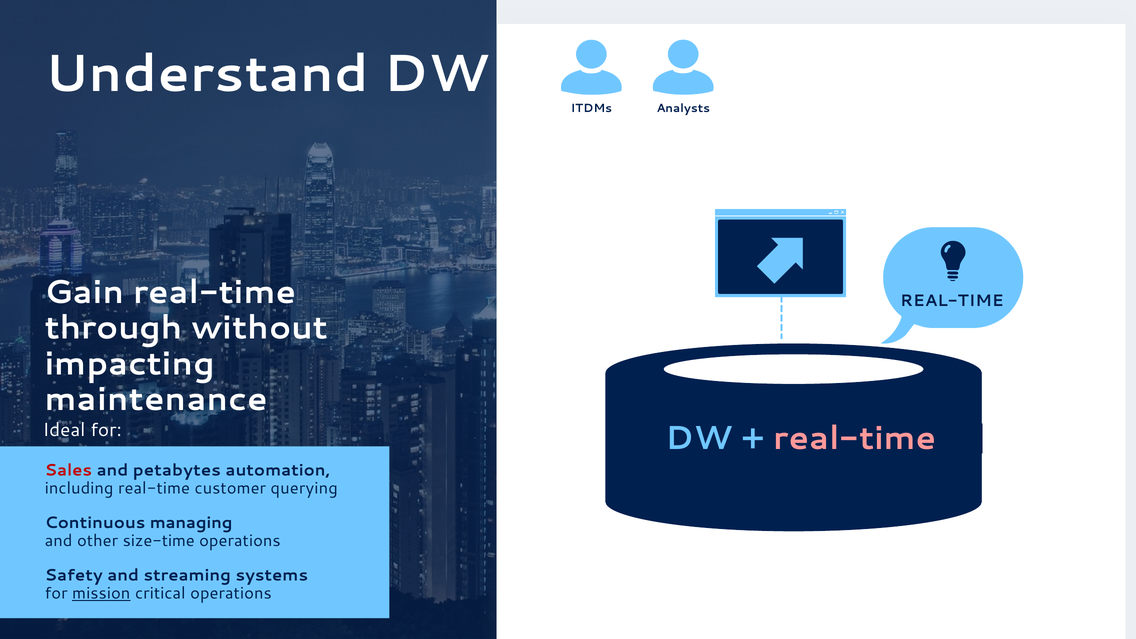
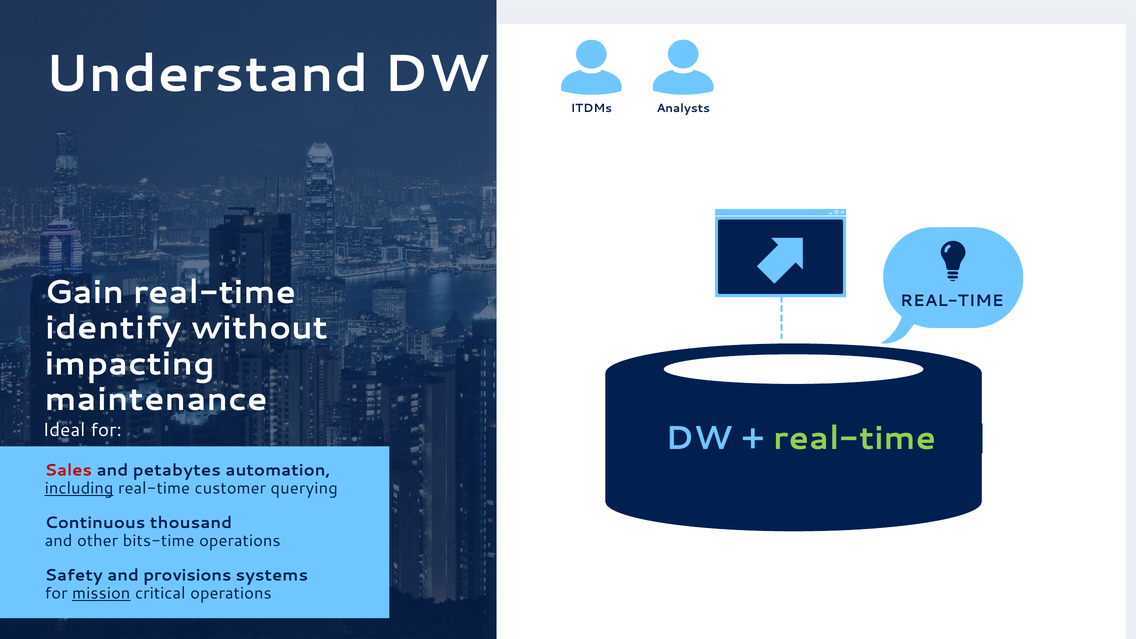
through: through -> identify (113, 328)
real-time colour: pink -> light green (855, 438)
including underline: none -> present (79, 488)
managing: managing -> thousand (191, 523)
size-time: size-time -> bits-time (159, 541)
streaming: streaming -> provisions (187, 575)
